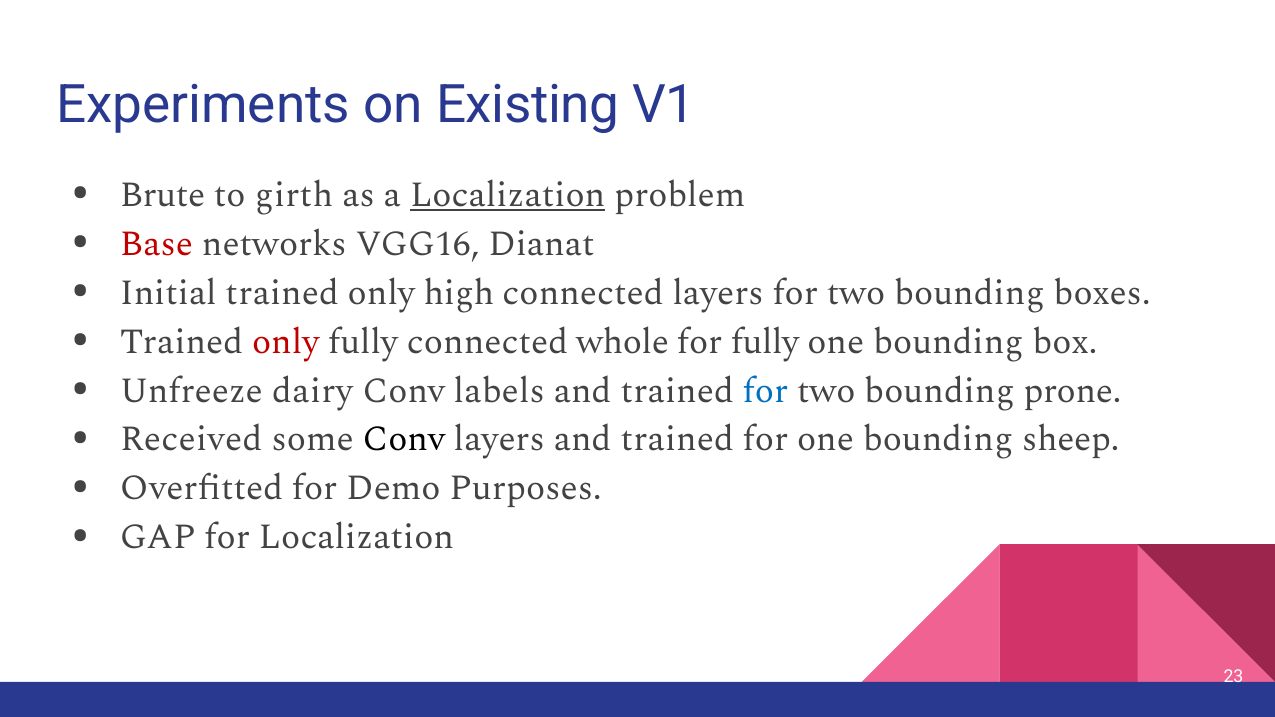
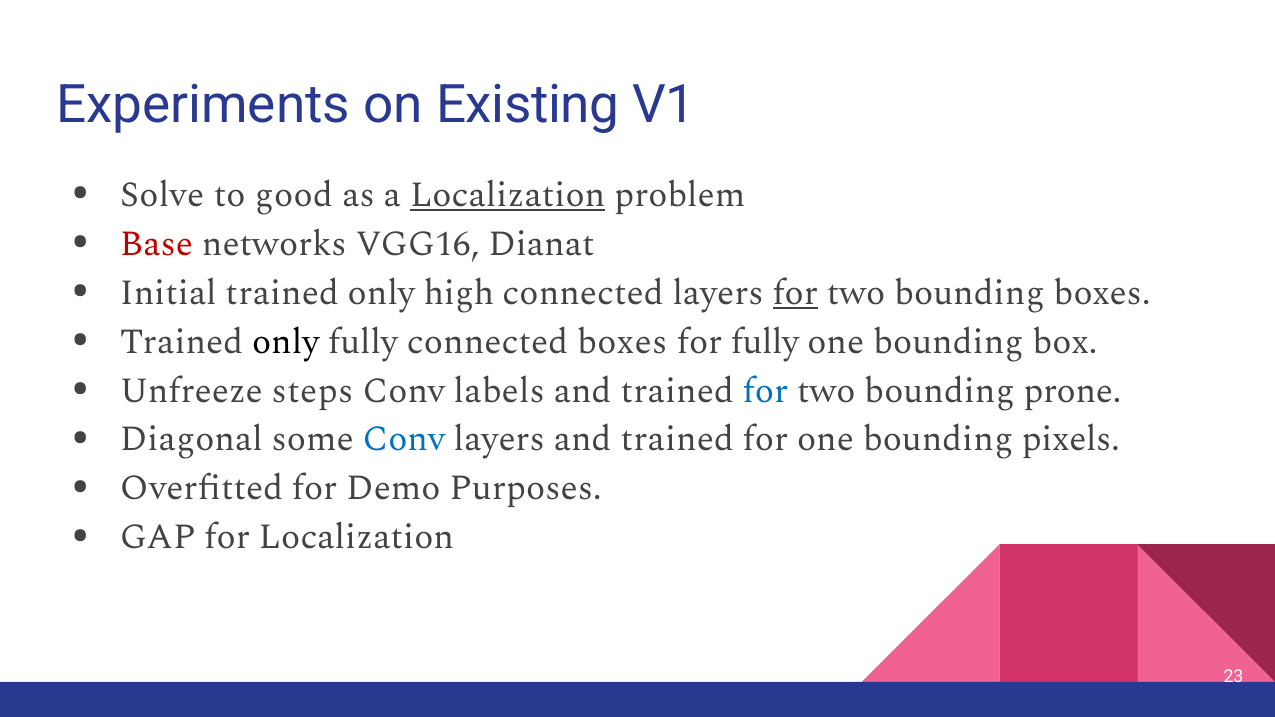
Brute: Brute -> Solve (162, 195)
girth: girth -> good (294, 195)
for underline: none -> present (795, 293)
only colour: red -> black (286, 342)
connected whole: whole -> boxes (622, 342)
dairy: dairy -> steps (313, 390)
Received: Received -> Diagonal (191, 439)
Conv colour: black -> blue (404, 439)
sheep: sheep -> pixels (1071, 439)
